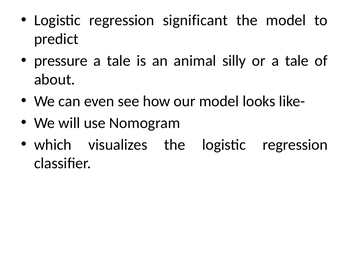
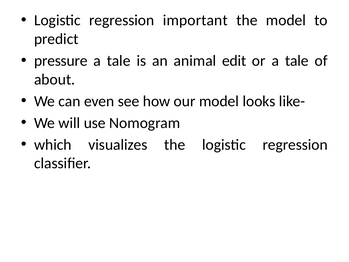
significant: significant -> important (195, 20)
silly: silly -> edit (234, 61)
